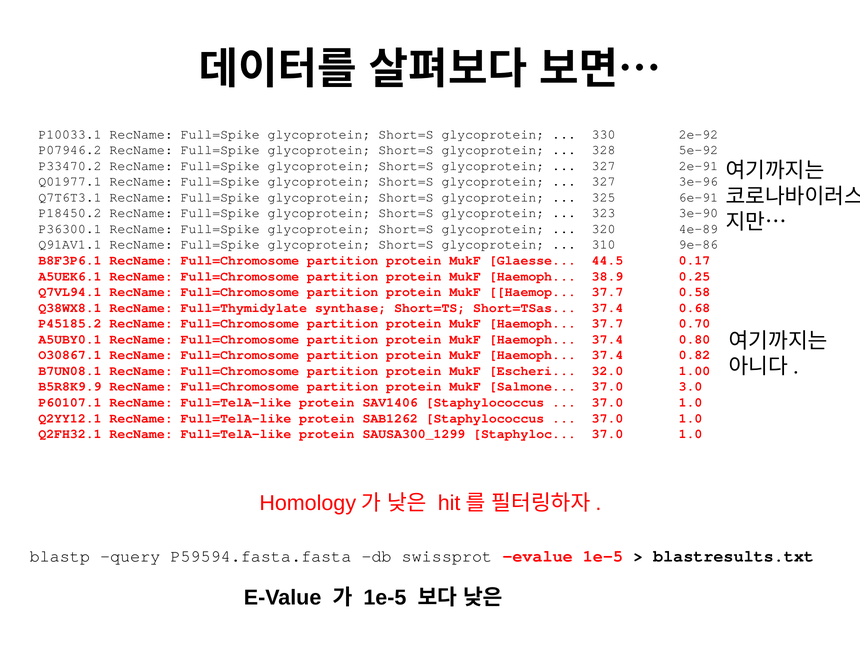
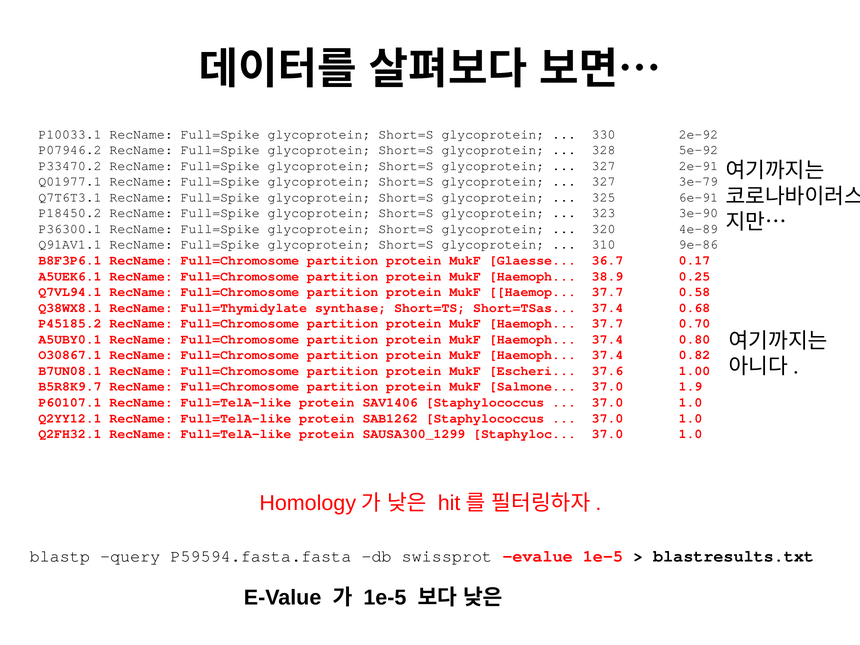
3e-96: 3e-96 -> 3e-79 (698, 182)
44.5: 44.5 -> 36.7 (607, 260)
32.0: 32.0 -> 37.6 (607, 371)
B5R8K9.9: B5R8K9.9 -> B5R8K9.7 (70, 387)
3.0: 3.0 -> 1.9 (691, 387)
